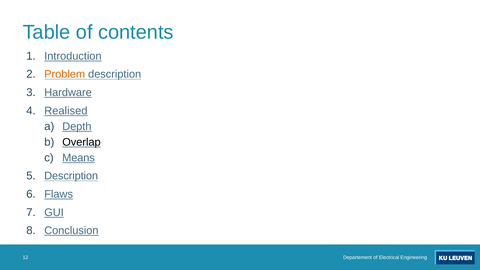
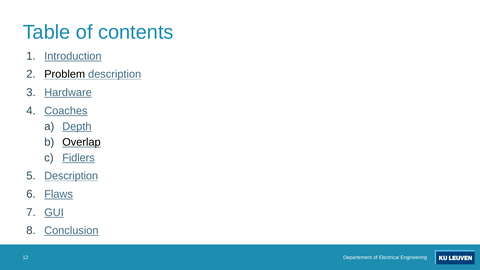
Problem colour: orange -> black (65, 74)
Realised: Realised -> Coaches (66, 111)
Means: Means -> Fidlers (78, 158)
